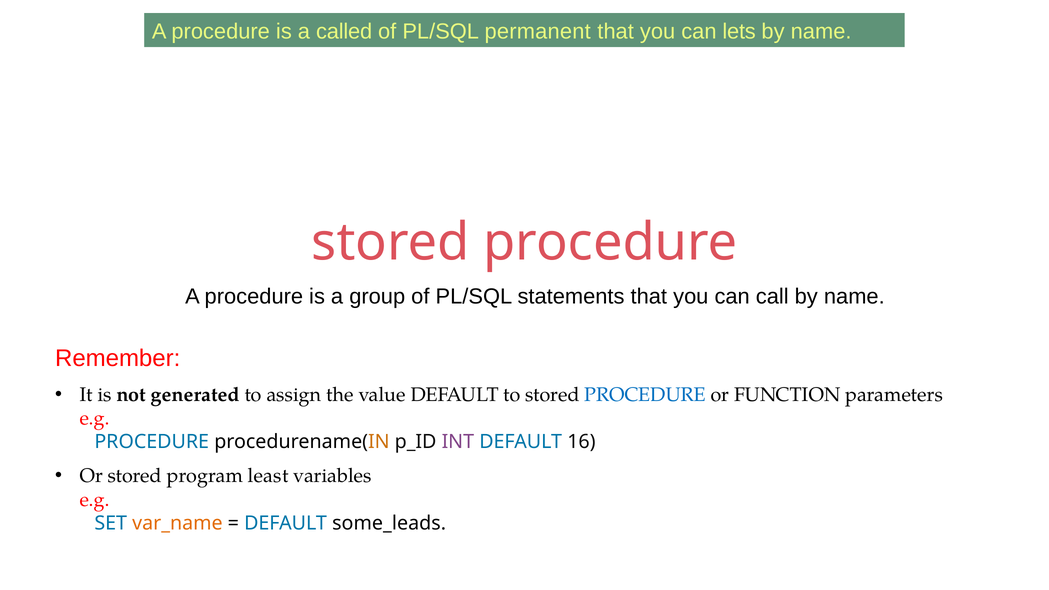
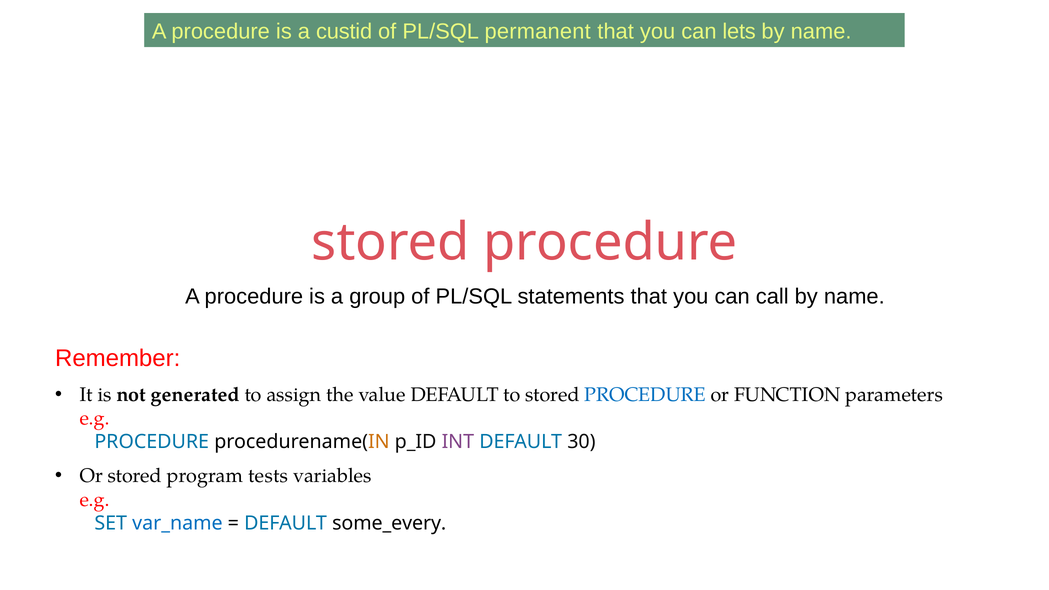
called: called -> custid (344, 32)
16: 16 -> 30 (581, 442)
least: least -> tests (268, 476)
var_name colour: orange -> blue (177, 523)
some_leads: some_leads -> some_every (389, 523)
